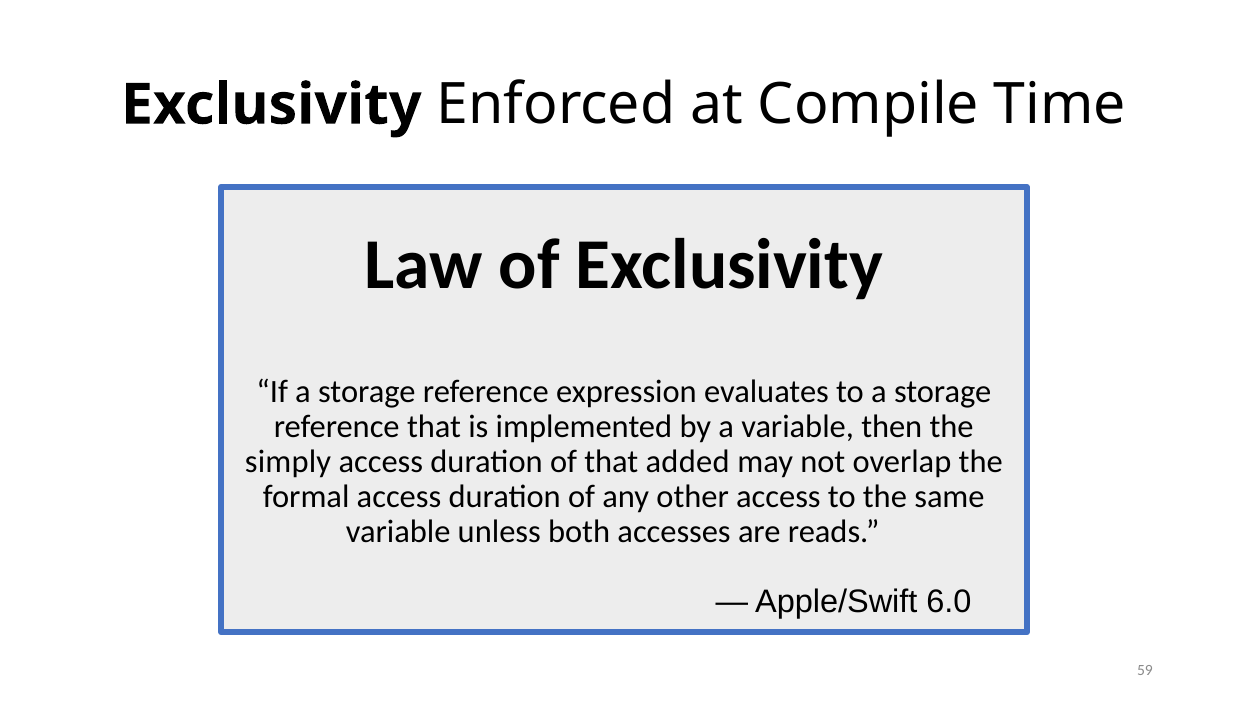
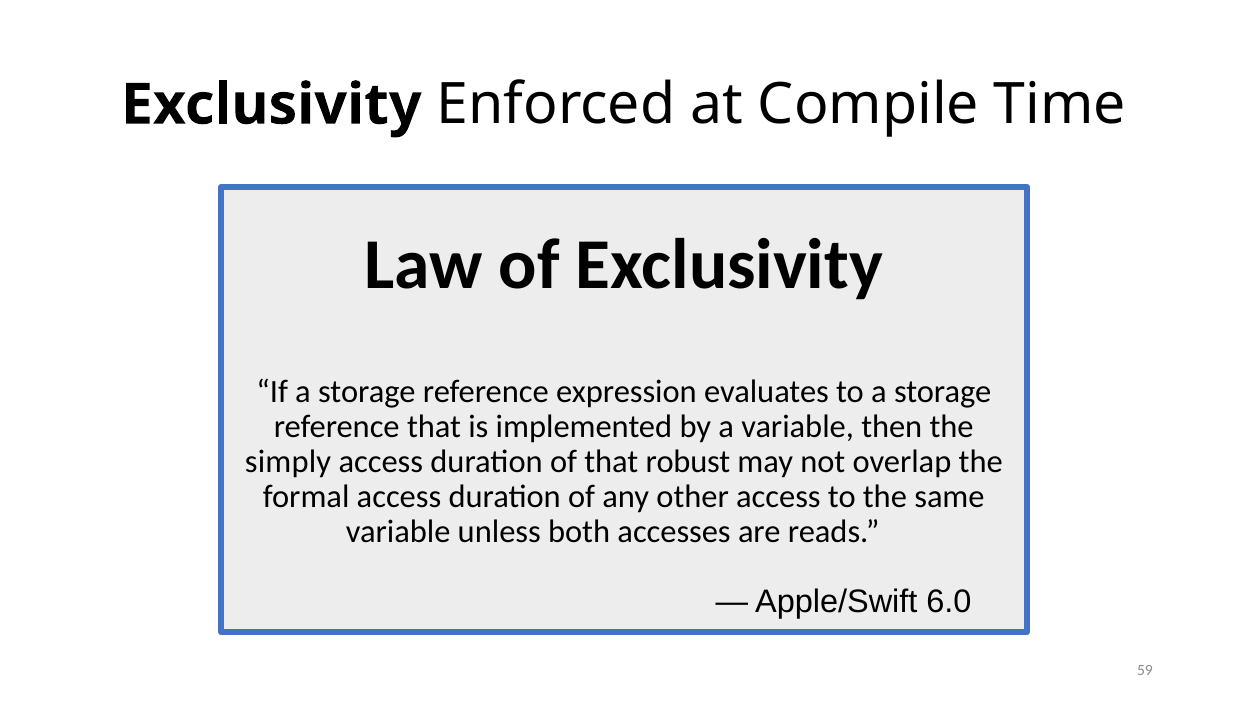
added: added -> robust (688, 462)
